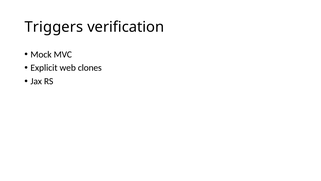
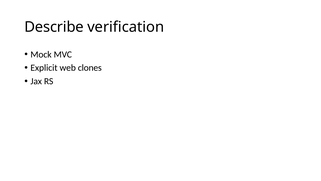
Triggers: Triggers -> Describe (54, 27)
